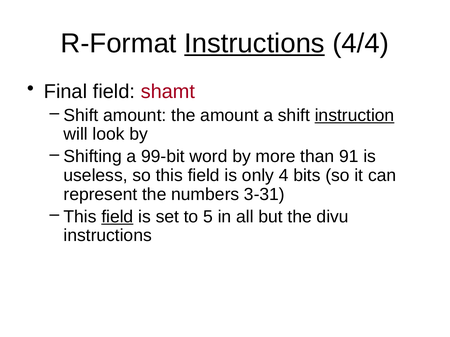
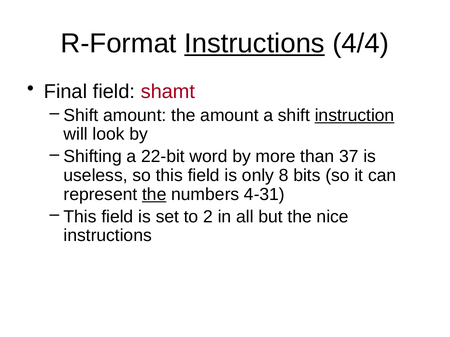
99-bit: 99-bit -> 22-bit (163, 157)
91: 91 -> 37 (349, 157)
4: 4 -> 8 (284, 176)
the underline: none -> present (154, 195)
3-31: 3-31 -> 4-31 (264, 195)
field underline: present -> none (117, 217)
5: 5 -> 2 (208, 217)
divu: divu -> nice (333, 217)
